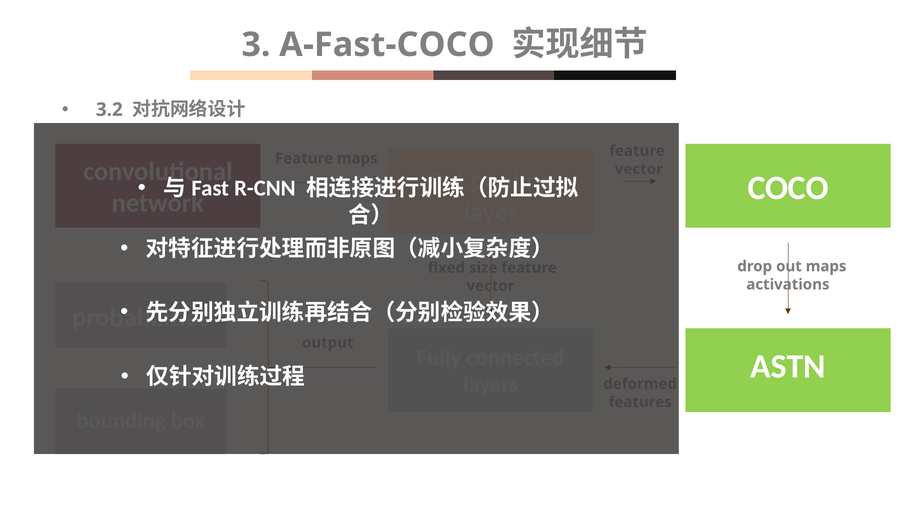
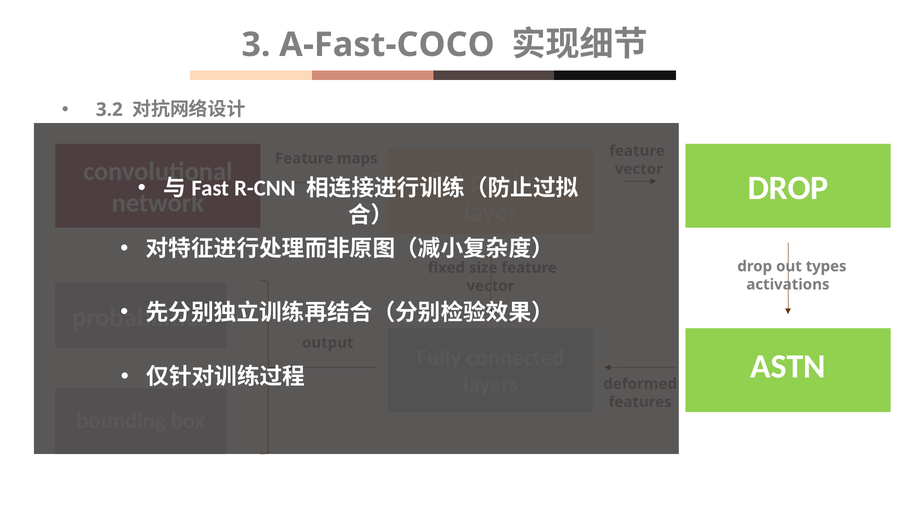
COCO: COCO -> DROP (788, 188)
out maps: maps -> types (826, 266)
